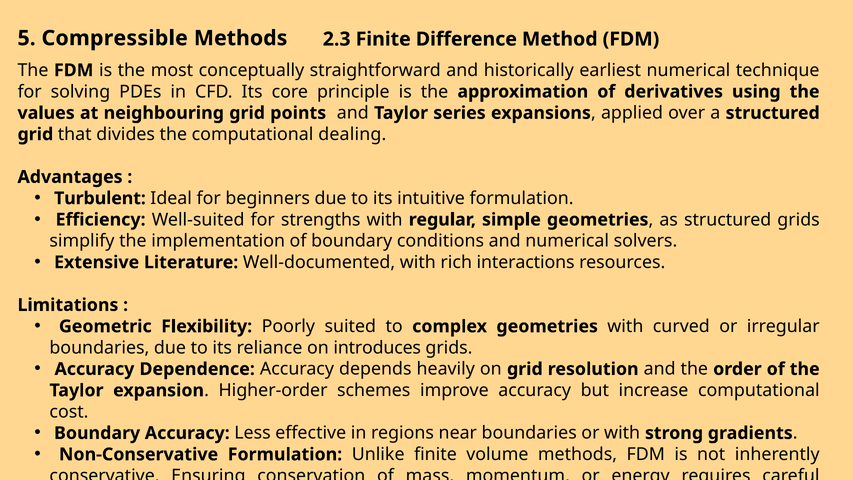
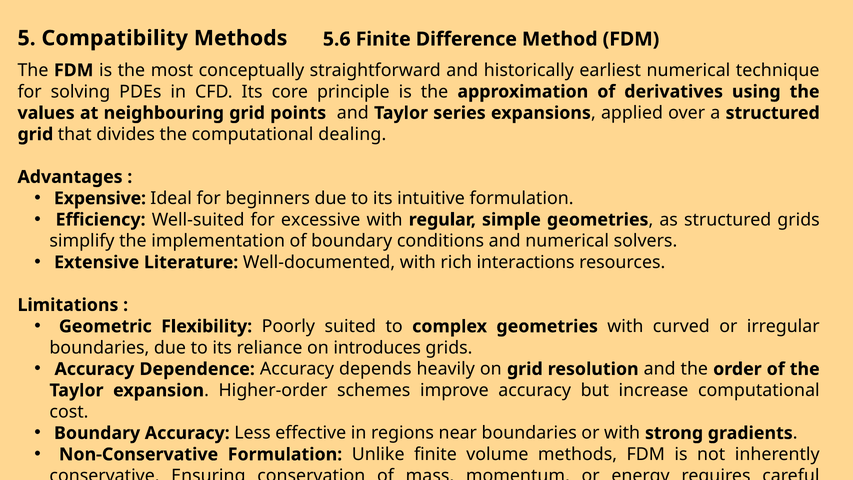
Compressible: Compressible -> Compatibility (115, 38)
2.3: 2.3 -> 5.6 (337, 39)
Turbulent: Turbulent -> Expensive (100, 198)
strengths: strengths -> excessive (321, 220)
